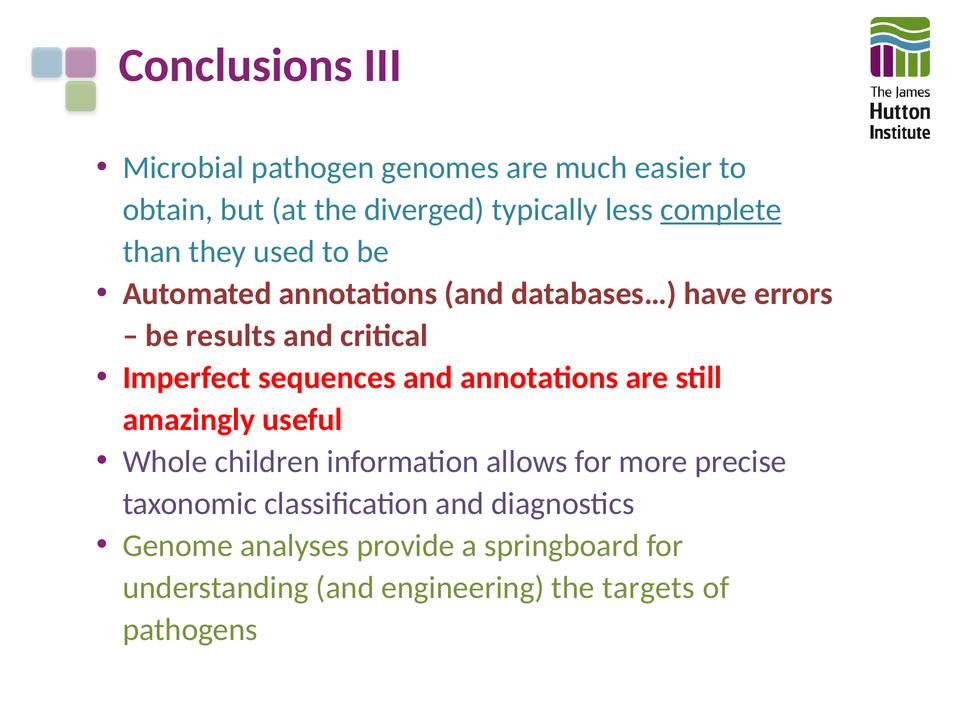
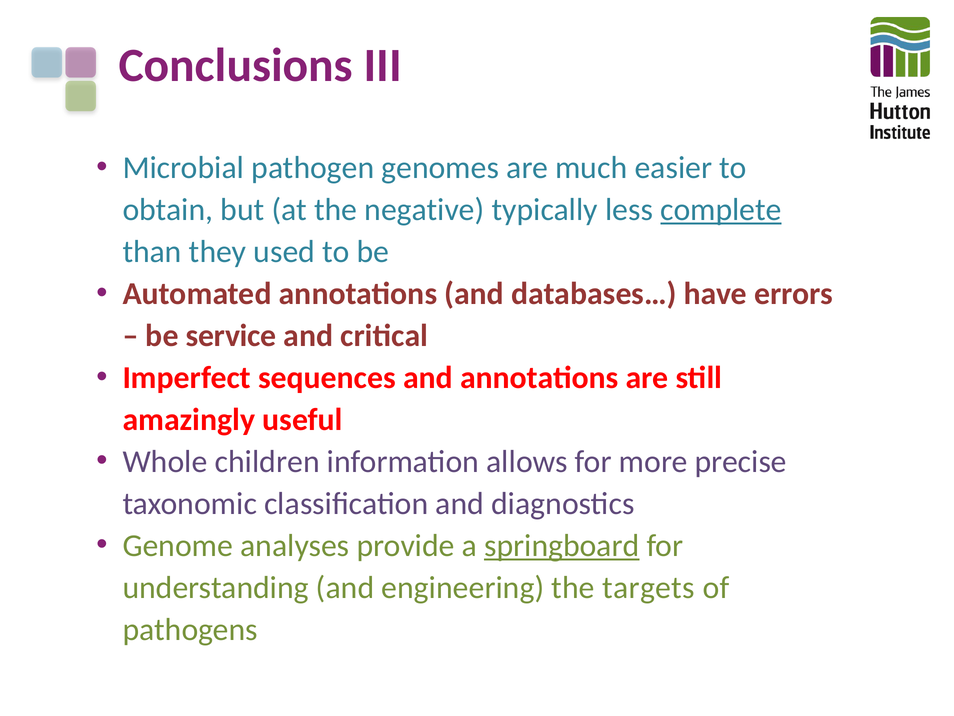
diverged: diverged -> negative (424, 210)
results: results -> service (231, 336)
springboard underline: none -> present (562, 545)
